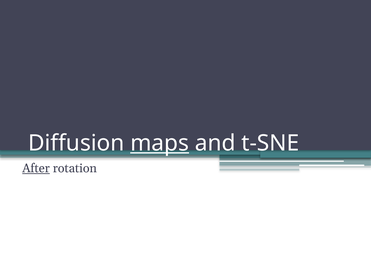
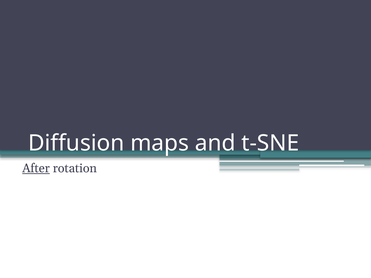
maps underline: present -> none (160, 143)
